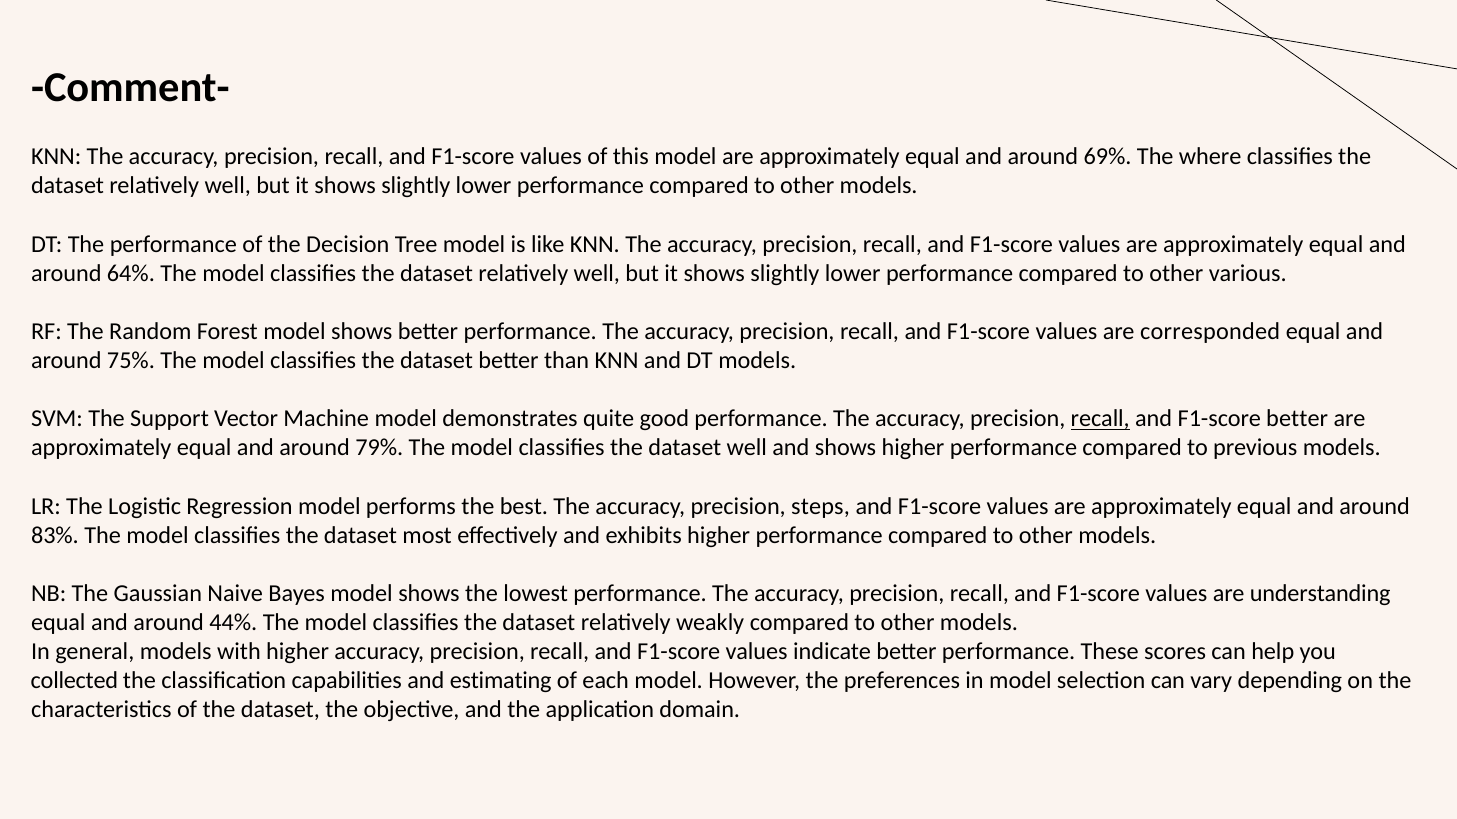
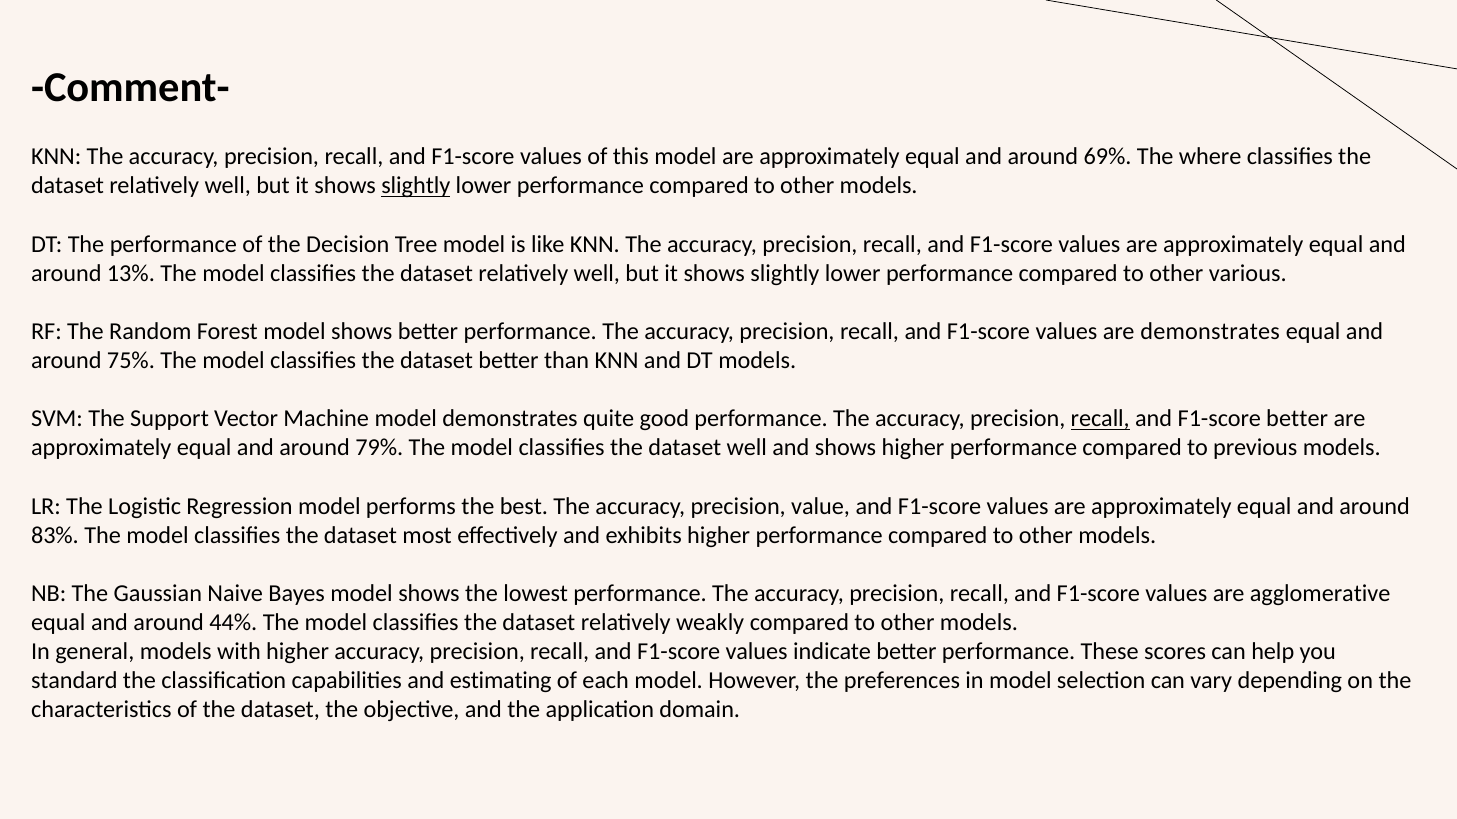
slightly underline: none -> present (416, 186)
64%: 64% -> 13% (131, 273)
are corresponded: corresponded -> demonstrates (1210, 332)
steps: steps -> value (821, 506)
understanding: understanding -> agglomerative (1320, 594)
collected: collected -> standard (74, 681)
